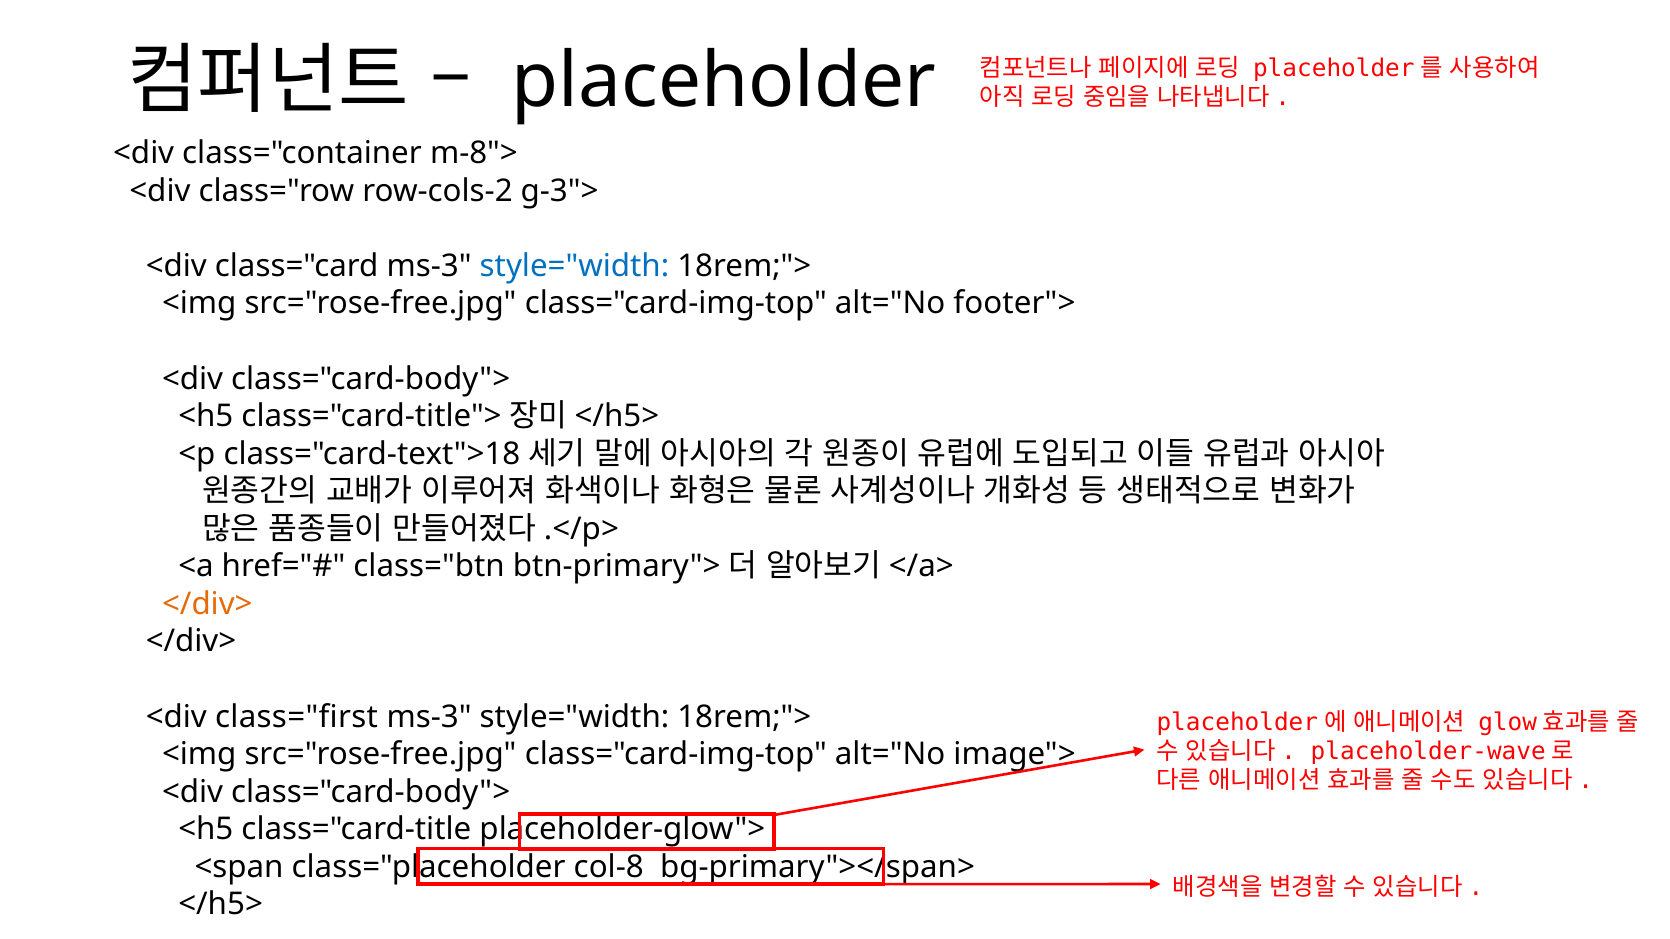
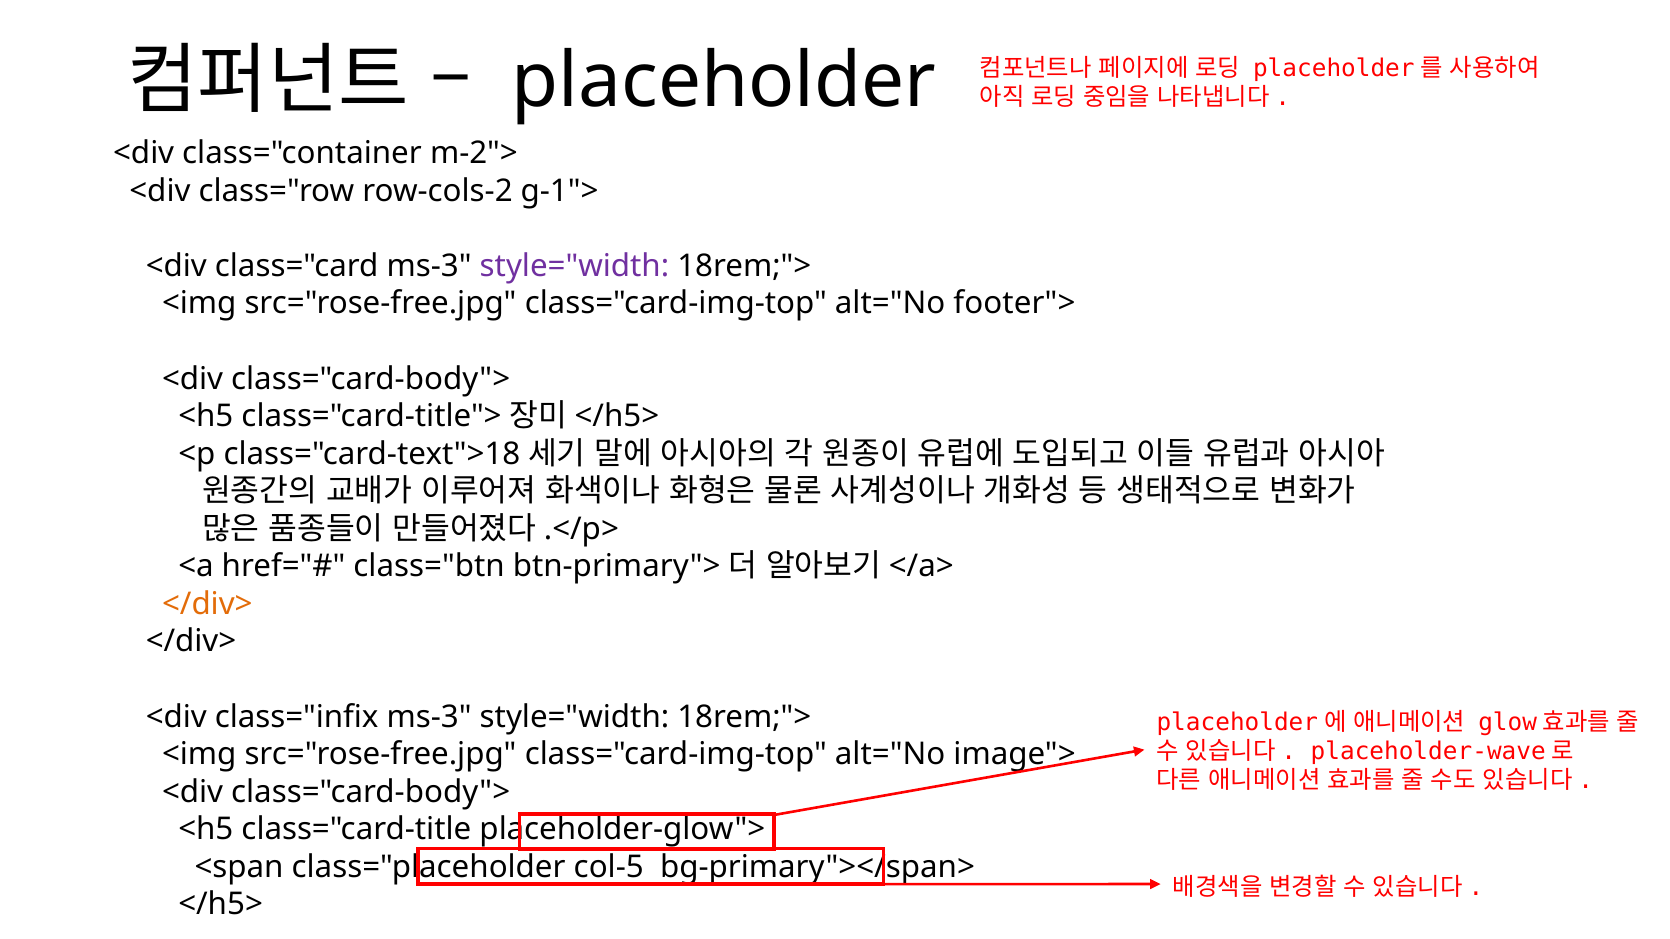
m-8">: m-8"> -> m-2"> (474, 153)
g-3">: g-3"> -> g-1"> (560, 191)
style="width colour: blue -> purple (574, 266)
class="first: class="first -> class="infix (297, 717)
col-8: col-8 -> col-5 (609, 867)
